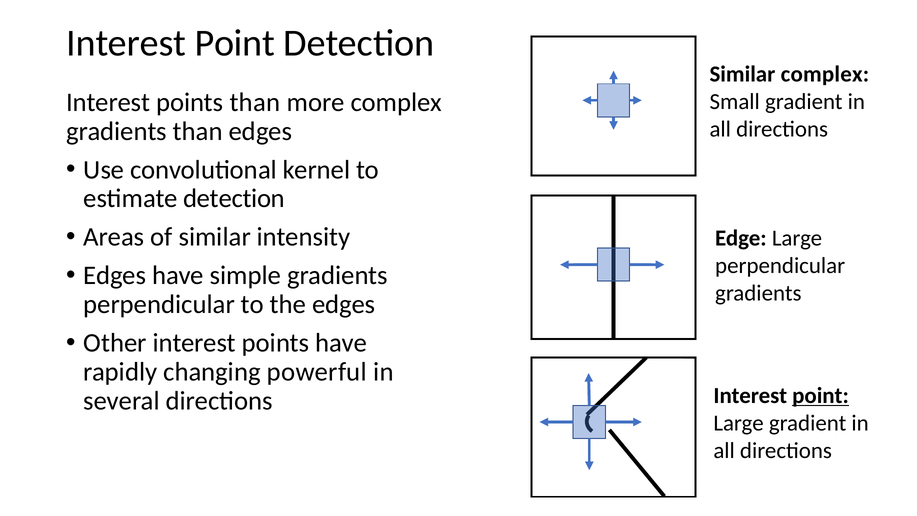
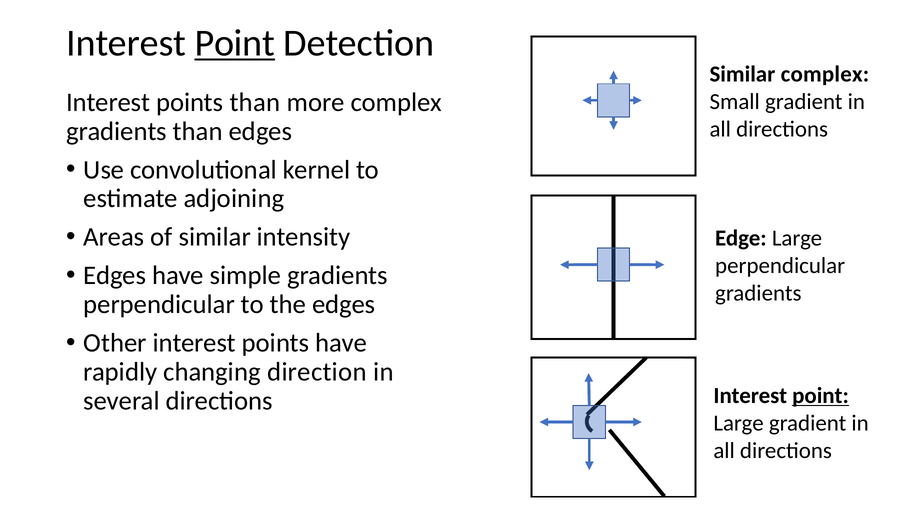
Point underline: none -> present (235, 43)
estimate detection: detection -> adjoining (234, 199)
powerful: powerful -> direction (317, 372)
